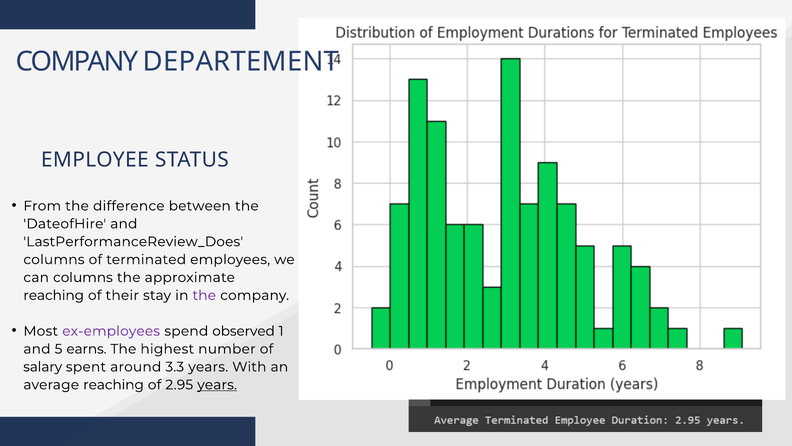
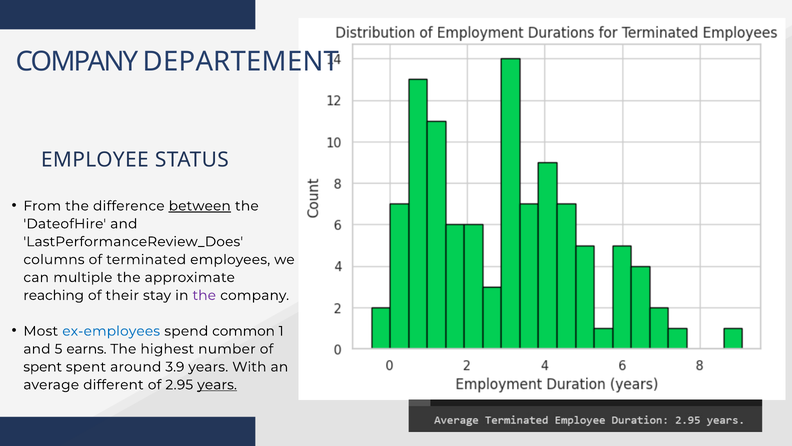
between underline: none -> present (200, 206)
can columns: columns -> multiple (83, 277)
ex-employees colour: purple -> blue (111, 331)
observed: observed -> common (244, 331)
salary: salary -> spent (43, 367)
3.3: 3.3 -> 3.9 (175, 367)
average reaching: reaching -> different (113, 384)
